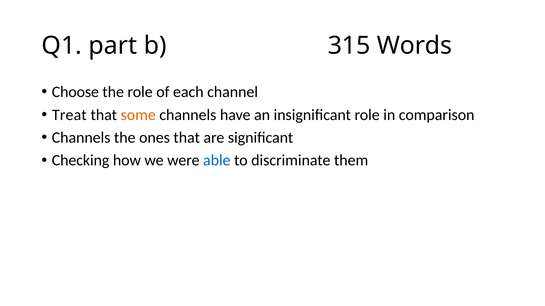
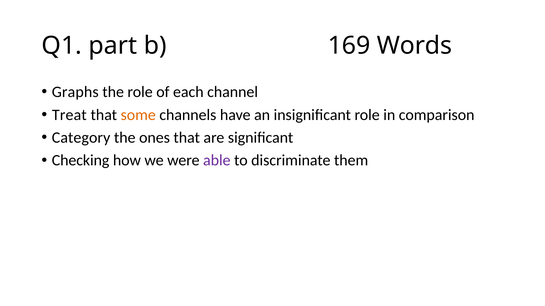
315: 315 -> 169 (349, 46)
Choose: Choose -> Graphs (75, 92)
Channels: Channels -> Category (81, 138)
able colour: blue -> purple (217, 161)
